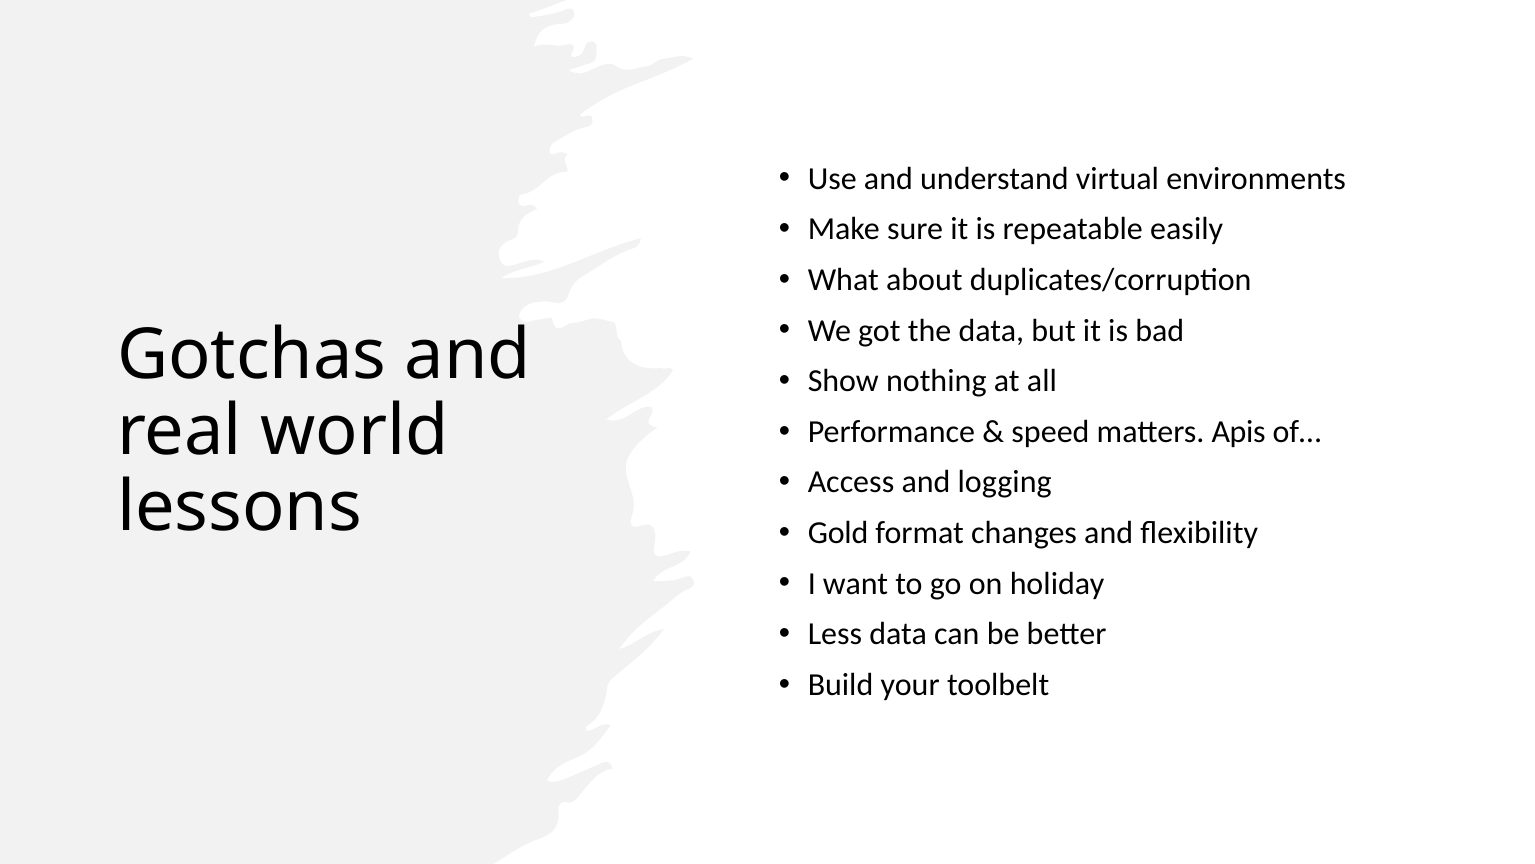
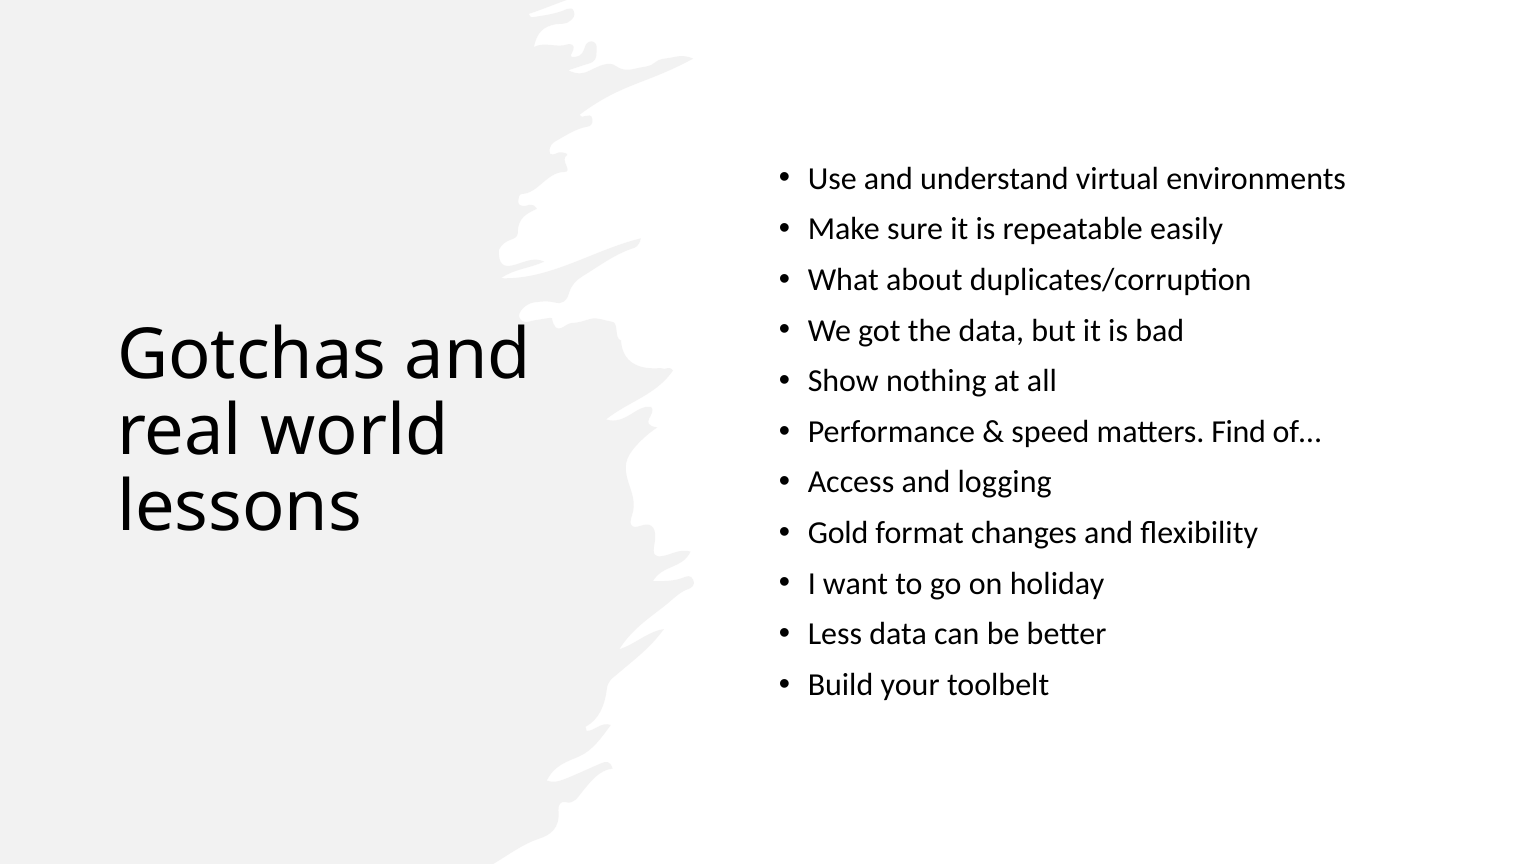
Apis: Apis -> Find (1239, 431)
